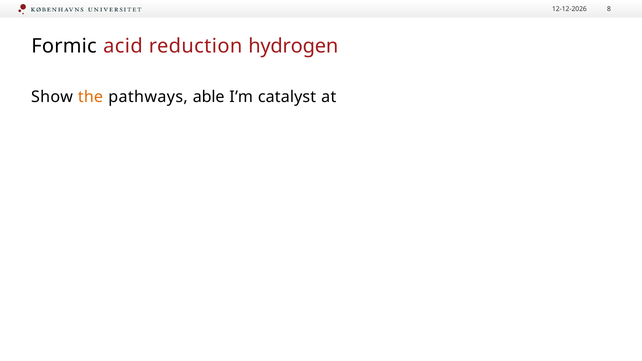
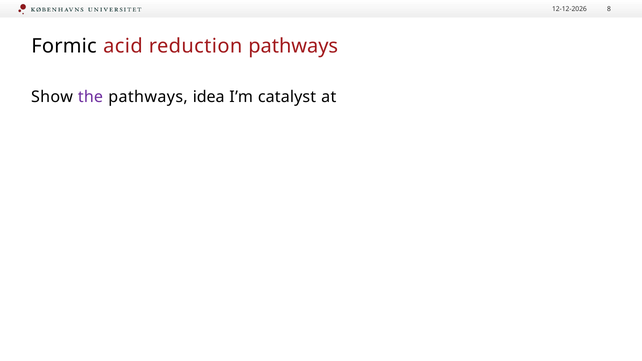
reduction hydrogen: hydrogen -> pathways (293, 46)
the colour: orange -> purple (90, 97)
able: able -> idea (209, 97)
